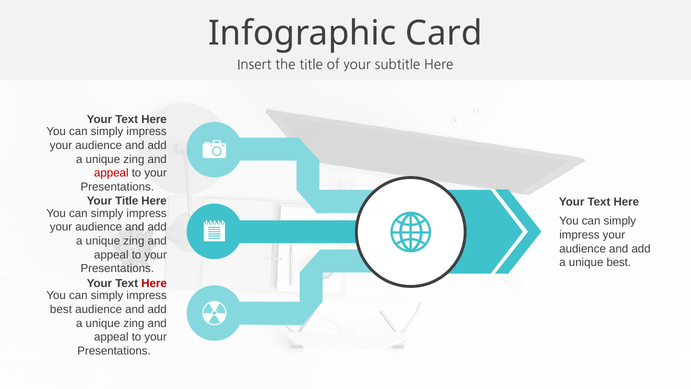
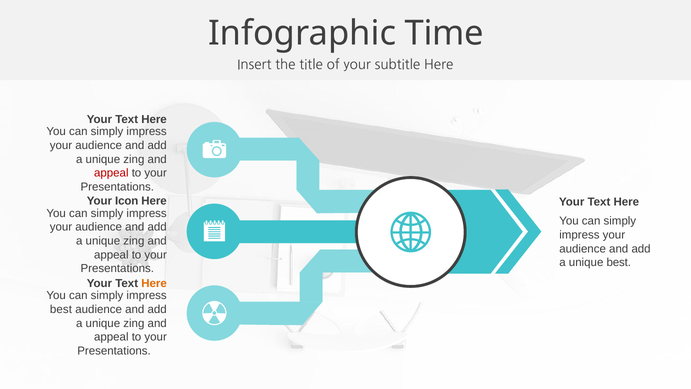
Card: Card -> Time (444, 33)
Your Title: Title -> Icon (127, 201)
Here colour: red -> orange (154, 283)
